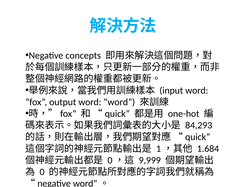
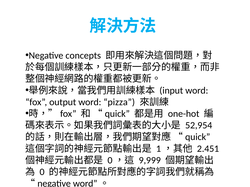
word word: word -> pizza (119, 102)
84,293: 84,293 -> 52,954 (199, 126)
1.684: 1.684 -> 2.451 (208, 149)
